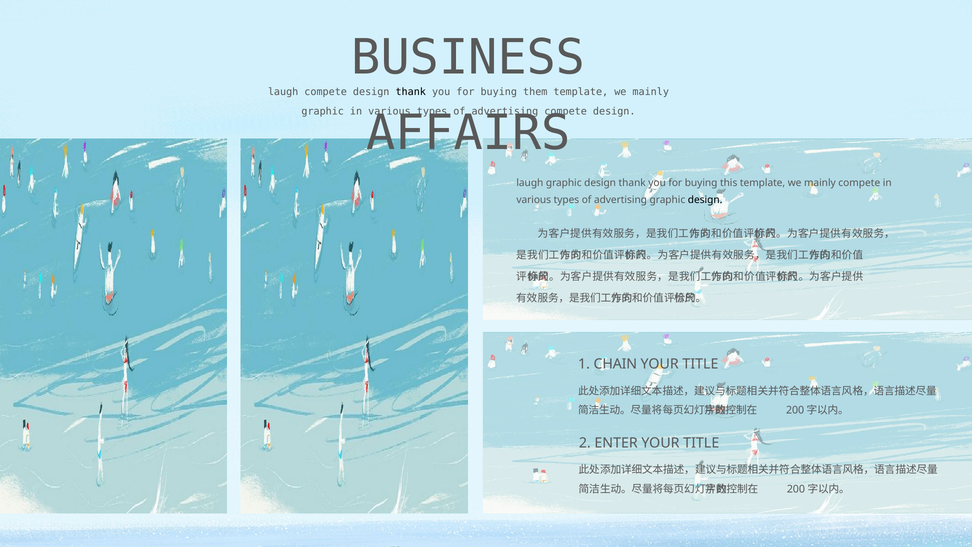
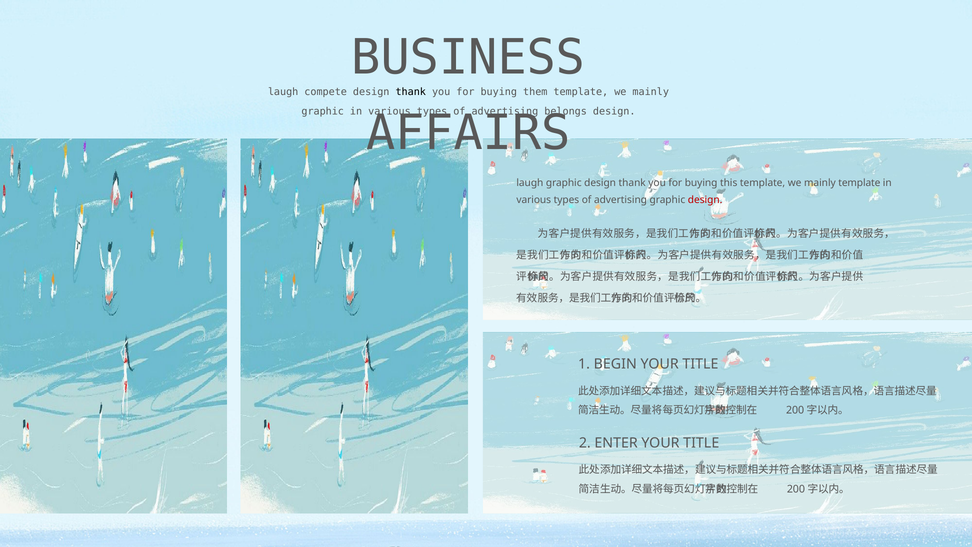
compete: compete -> belongs (566, 111)
mainly compete: compete -> template (859, 183)
design colour: black -> red (705, 200)
CHAIN: CHAIN -> BEGIN (615, 364)
